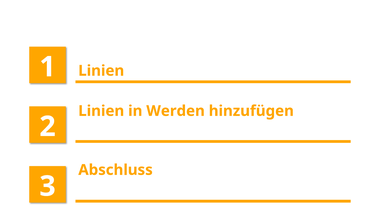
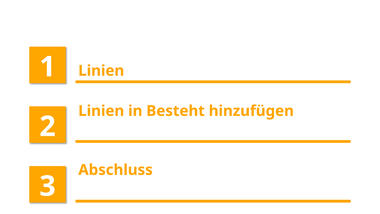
Werden: Werden -> Besteht (176, 111)
